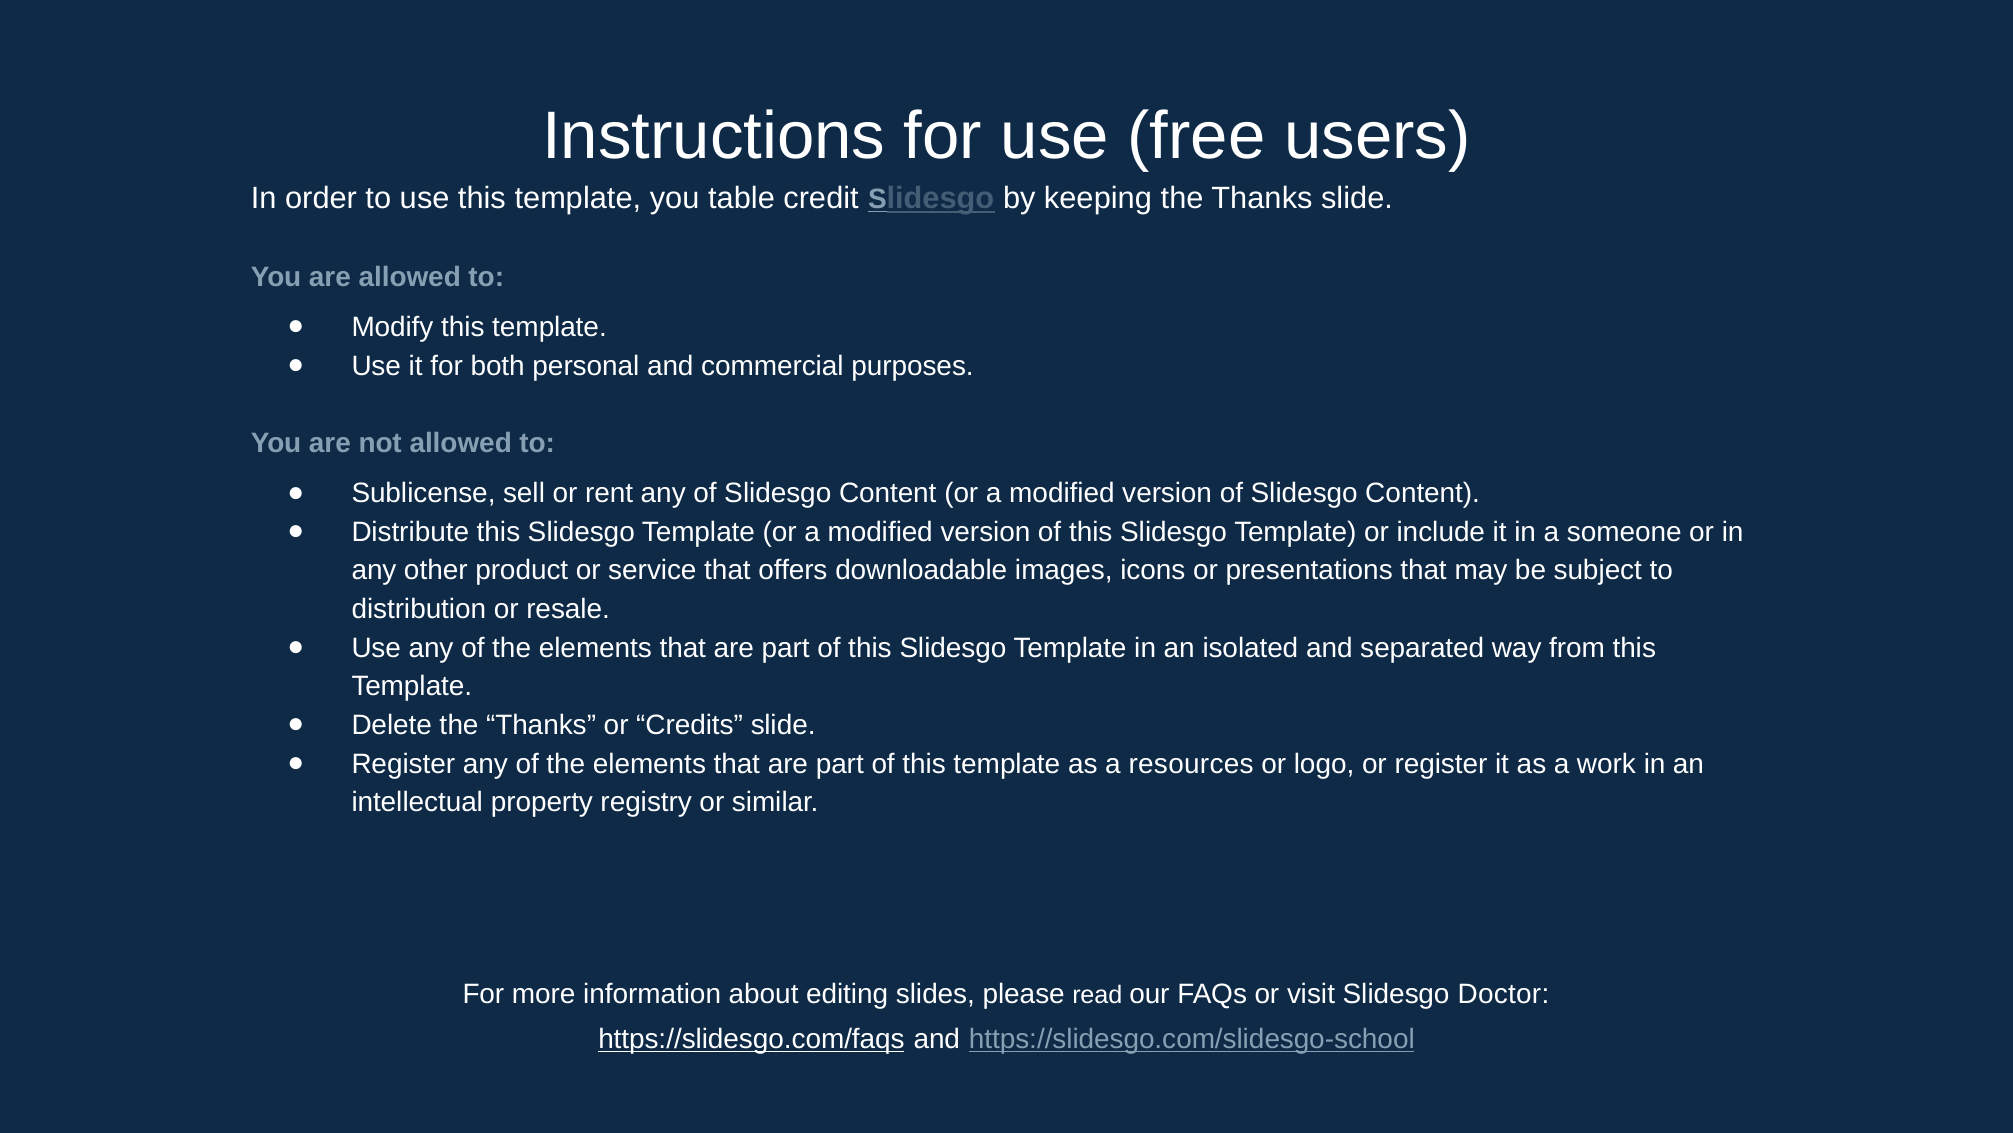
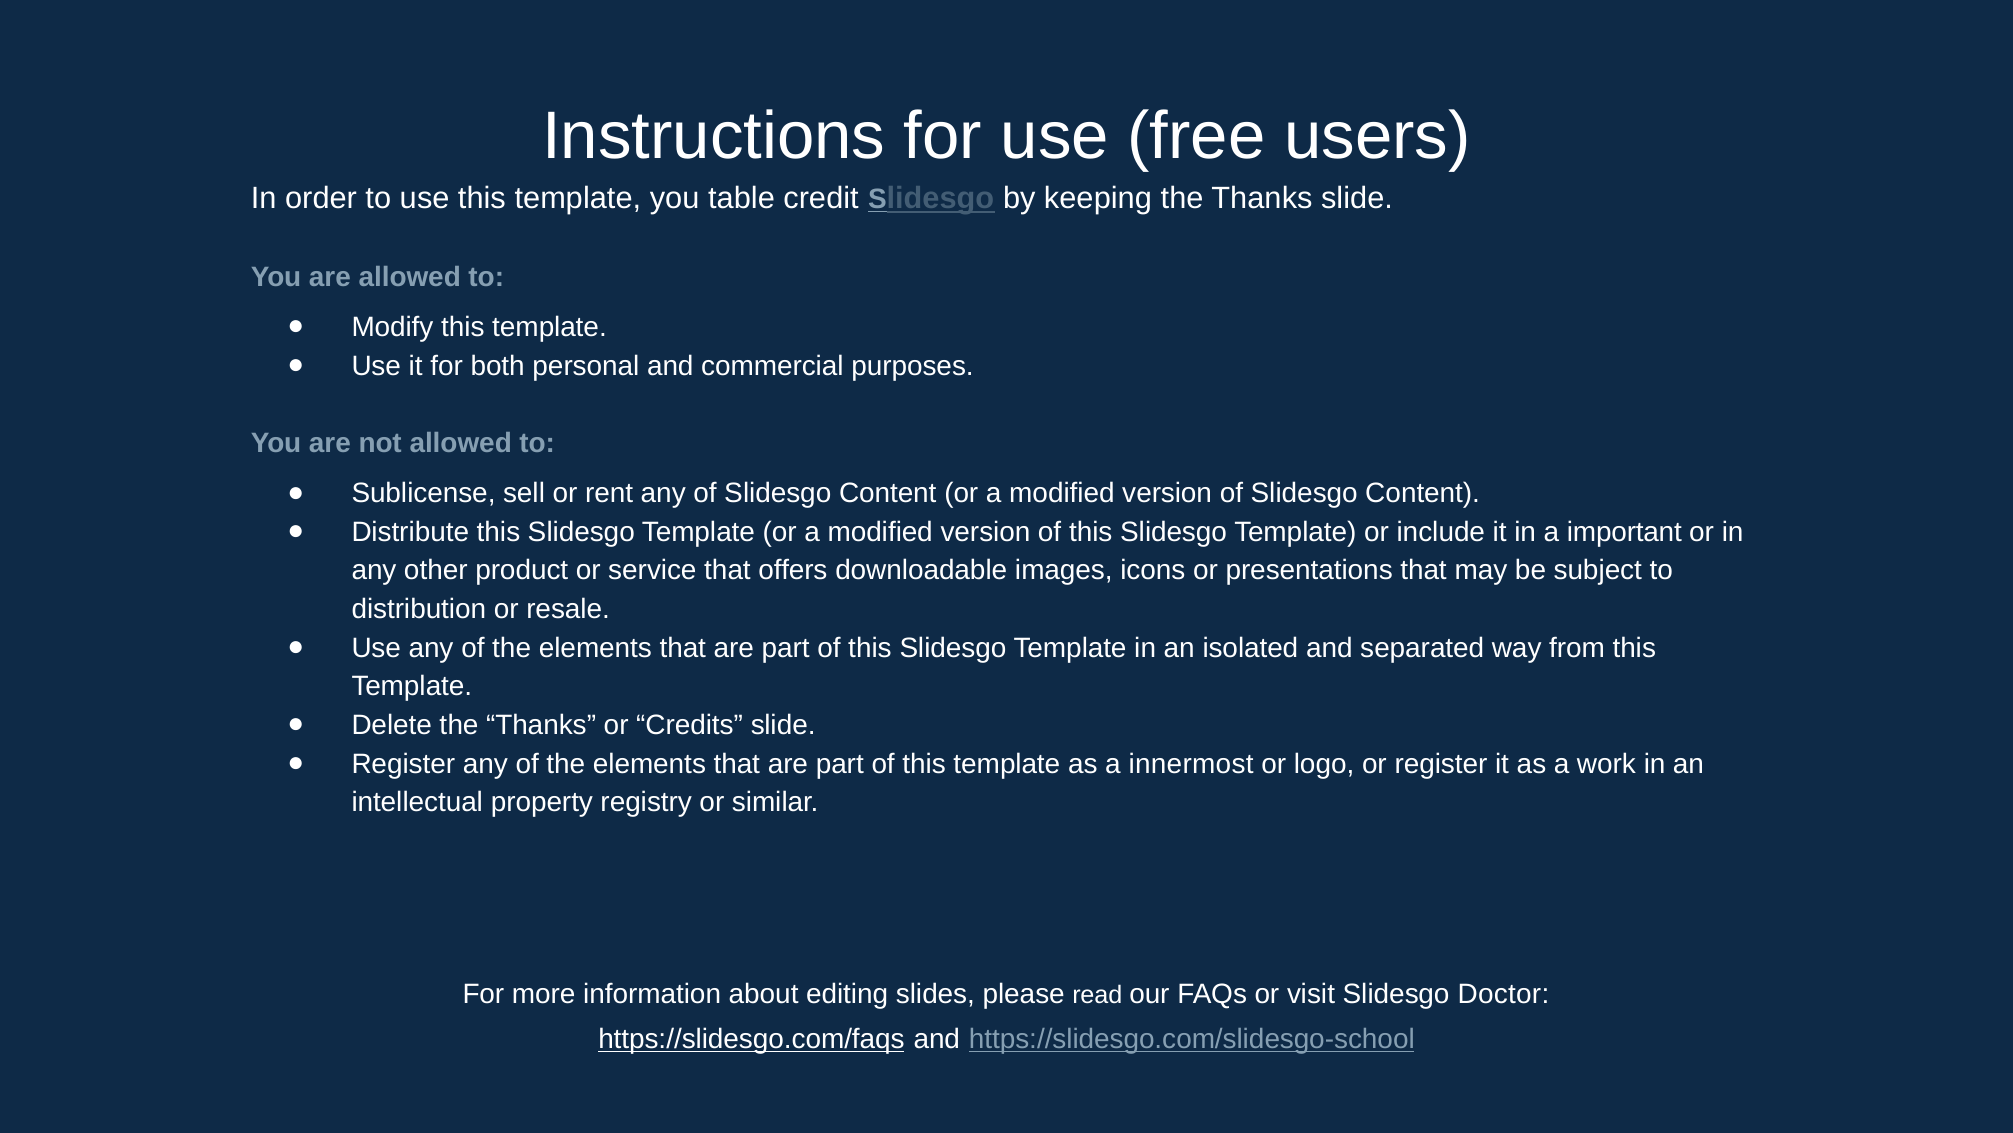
someone: someone -> important (1624, 532)
resources: resources -> innermost (1191, 763)
